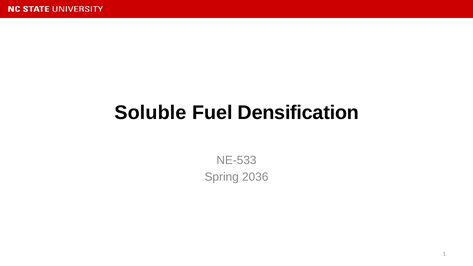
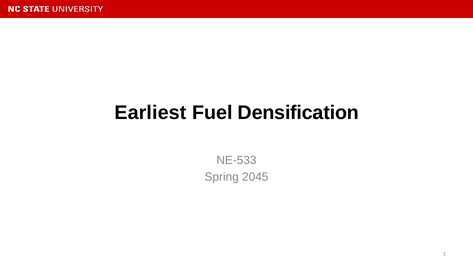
Soluble: Soluble -> Earliest (151, 113)
2036: 2036 -> 2045 (255, 177)
